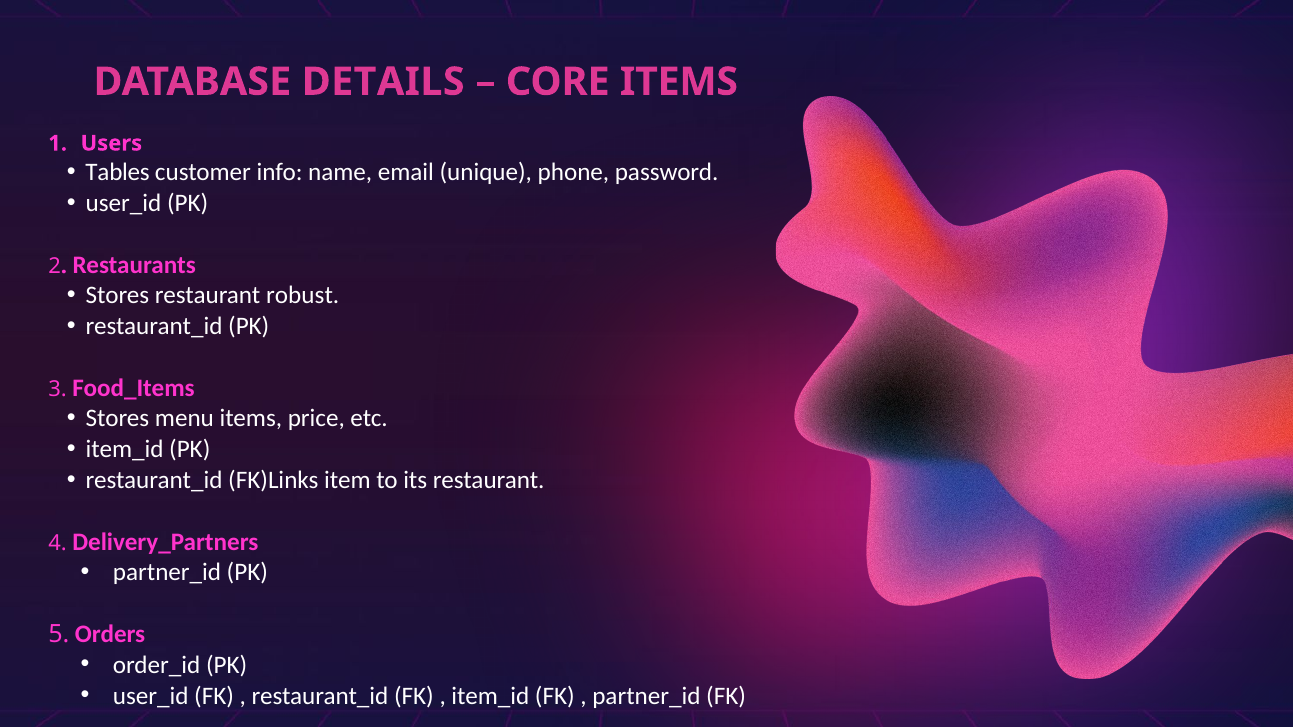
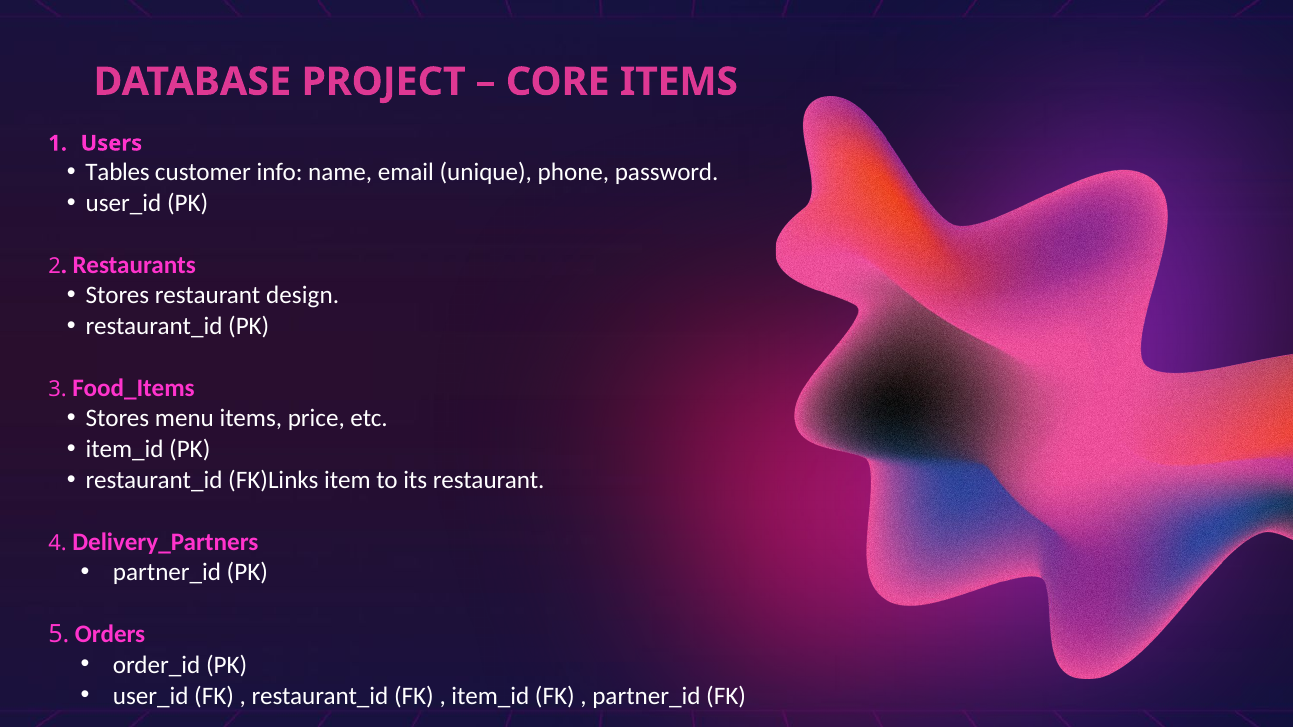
DETAILS: DETAILS -> PROJECT (384, 82)
robust: robust -> design (303, 296)
